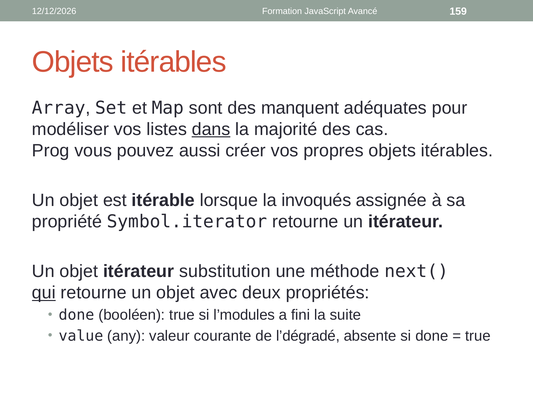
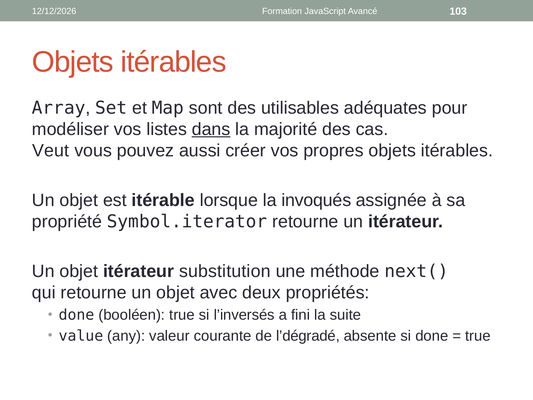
159: 159 -> 103 (458, 11)
manquent: manquent -> utilisables (300, 108)
Prog: Prog -> Veut (51, 150)
qui underline: present -> none (44, 293)
l’modules: l’modules -> l’inversés (244, 315)
